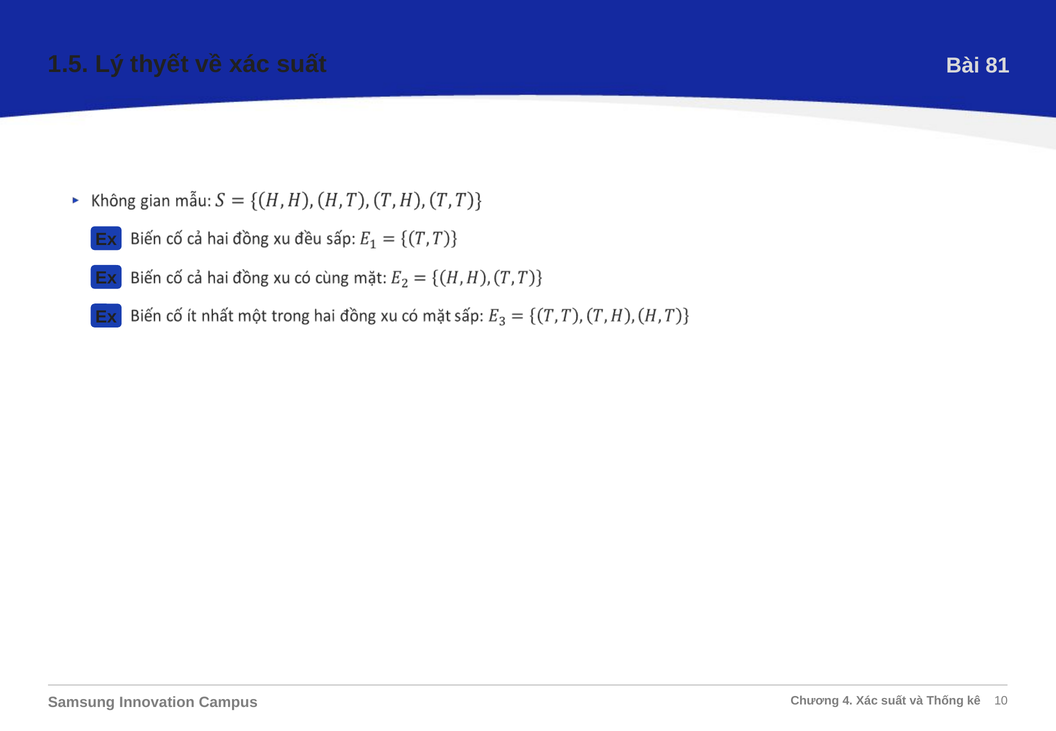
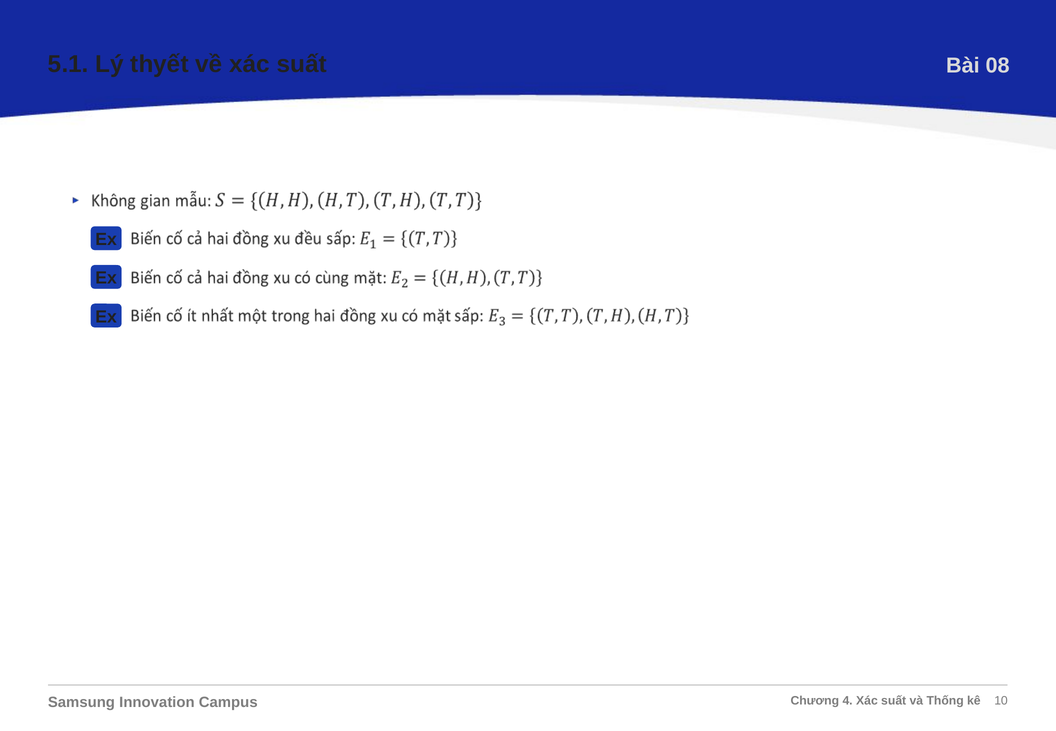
1.5: 1.5 -> 5.1 (68, 64)
81: 81 -> 08 (998, 66)
